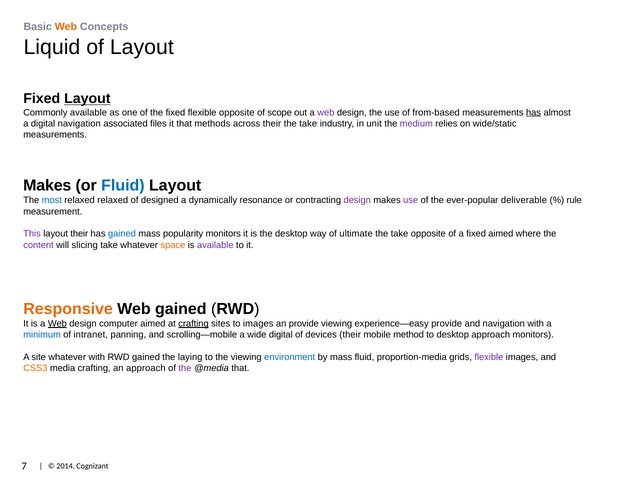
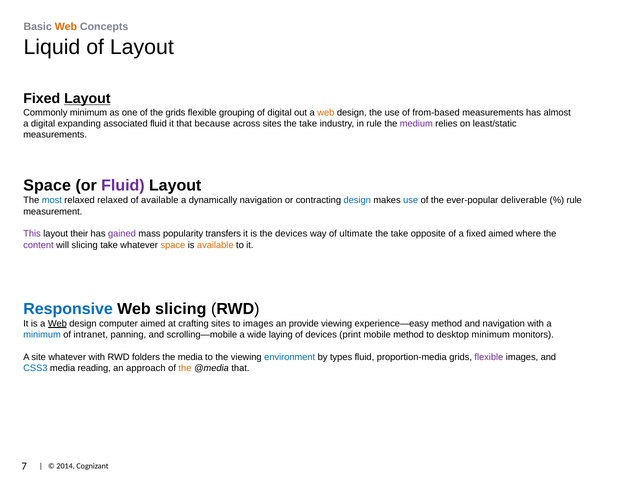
Commonly available: available -> minimum (89, 113)
the fixed: fixed -> grids (175, 113)
flexible opposite: opposite -> grouping (237, 113)
of scope: scope -> digital (280, 113)
web colour: purple -> orange (326, 113)
has underline: present -> none (534, 113)
digital navigation: navigation -> expanding (79, 124)
associated files: files -> fluid (158, 124)
methods: methods -> because (212, 124)
across their: their -> sites (272, 124)
in unit: unit -> rule (374, 124)
wide/static: wide/static -> least/static (495, 124)
Makes: Makes -> Space (47, 186)
Fluid colour: blue -> purple (123, 186)
of designed: designed -> available (160, 201)
dynamically resonance: resonance -> navigation (261, 201)
design colour: purple -> blue (357, 201)
use colour: purple -> blue (411, 201)
gained colour: blue -> purple (122, 234)
popularity monitors: monitors -> transfers (223, 234)
the desktop: desktop -> devices (291, 234)
available colour: purple -> orange (215, 245)
Responsive colour: orange -> blue (68, 309)
Web gained: gained -> slicing (181, 309)
crafting underline: present -> none (193, 324)
experience—easy provide: provide -> method (447, 324)
wide digital: digital -> laying (281, 335)
devices their: their -> print (350, 335)
desktop approach: approach -> minimum (491, 335)
RWD gained: gained -> folders (146, 357)
the laying: laying -> media (190, 357)
by mass: mass -> types (341, 357)
CSS3 colour: orange -> blue (35, 368)
media crafting: crafting -> reading (94, 368)
the colour: purple -> orange (185, 368)
